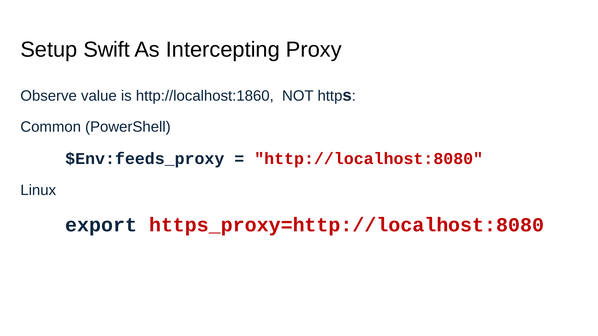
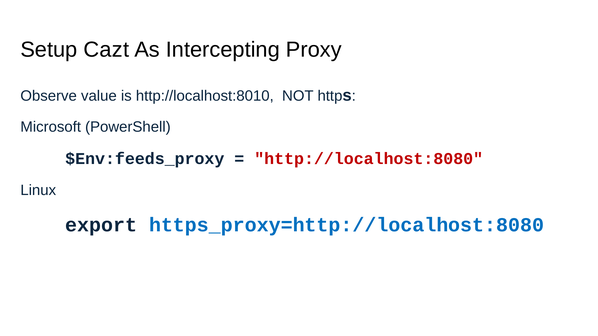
Swift: Swift -> Cazt (106, 50)
http://localhost:1860: http://localhost:1860 -> http://localhost:8010 (205, 96)
Common: Common -> Microsoft (51, 127)
https_proxy=http://localhost:8080 colour: red -> blue (347, 225)
